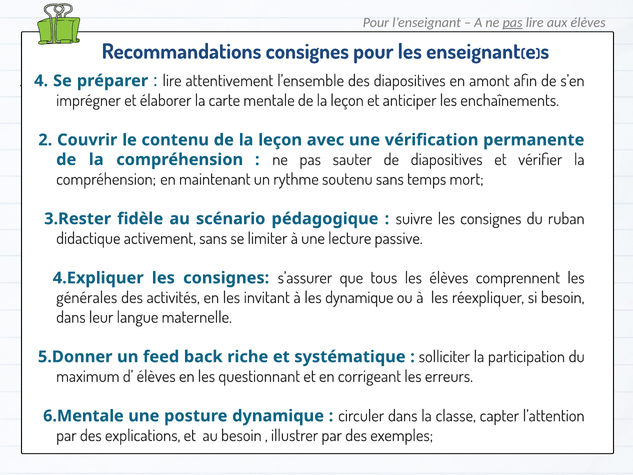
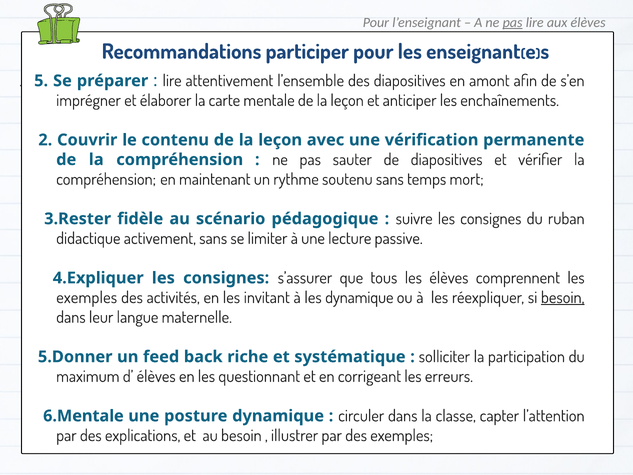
Recommandations consignes: consignes -> participer (307, 52)
4: 4 -> 5 (41, 81)
générales: générales -> exemples (87, 298)
besoin underline: none -> present (563, 298)
